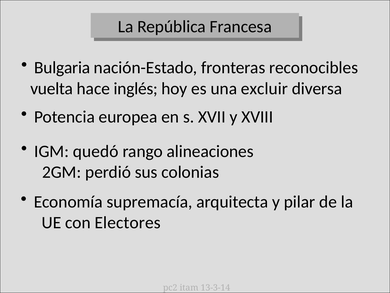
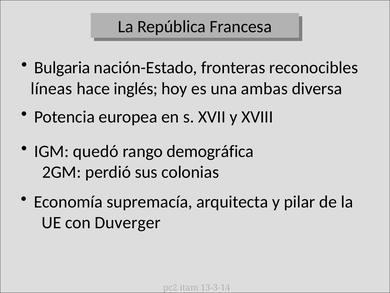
vuelta: vuelta -> líneas (51, 88)
excluir: excluir -> ambas (264, 88)
alineaciones: alineaciones -> demográfica (210, 151)
Electores: Electores -> Duverger (128, 222)
